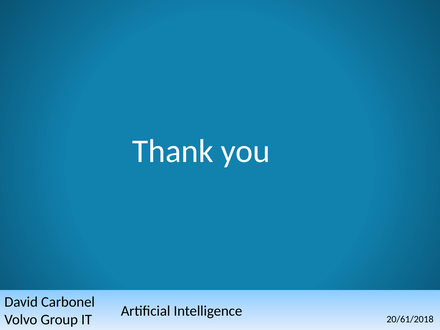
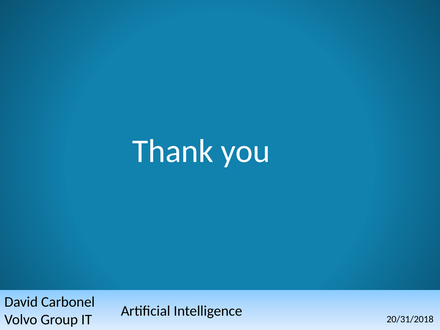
20/61/2018: 20/61/2018 -> 20/31/2018 (410, 319)
